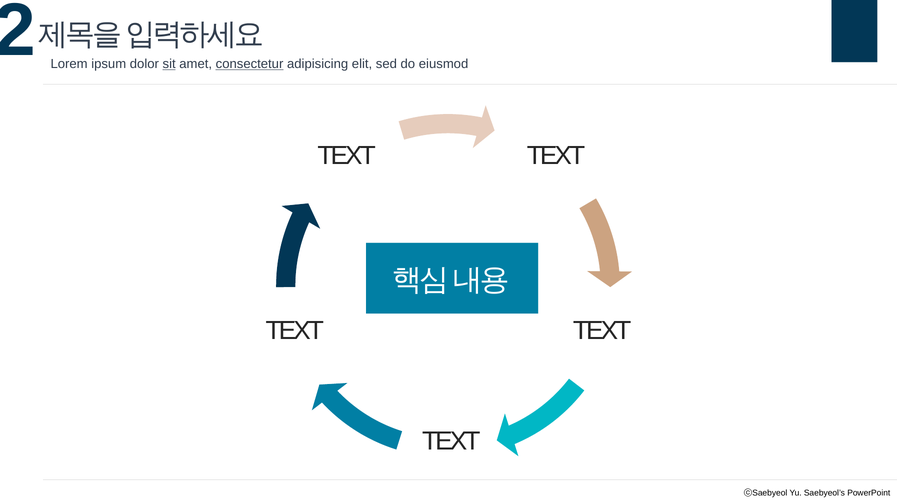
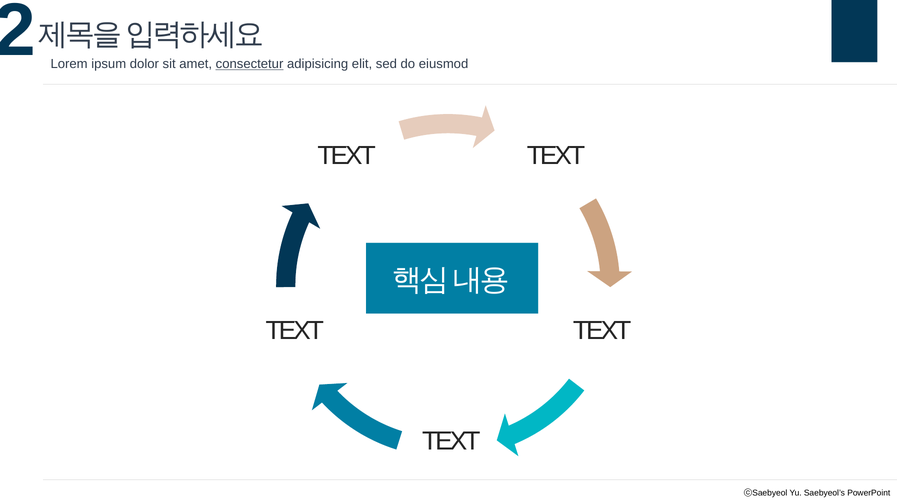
sit underline: present -> none (169, 64)
